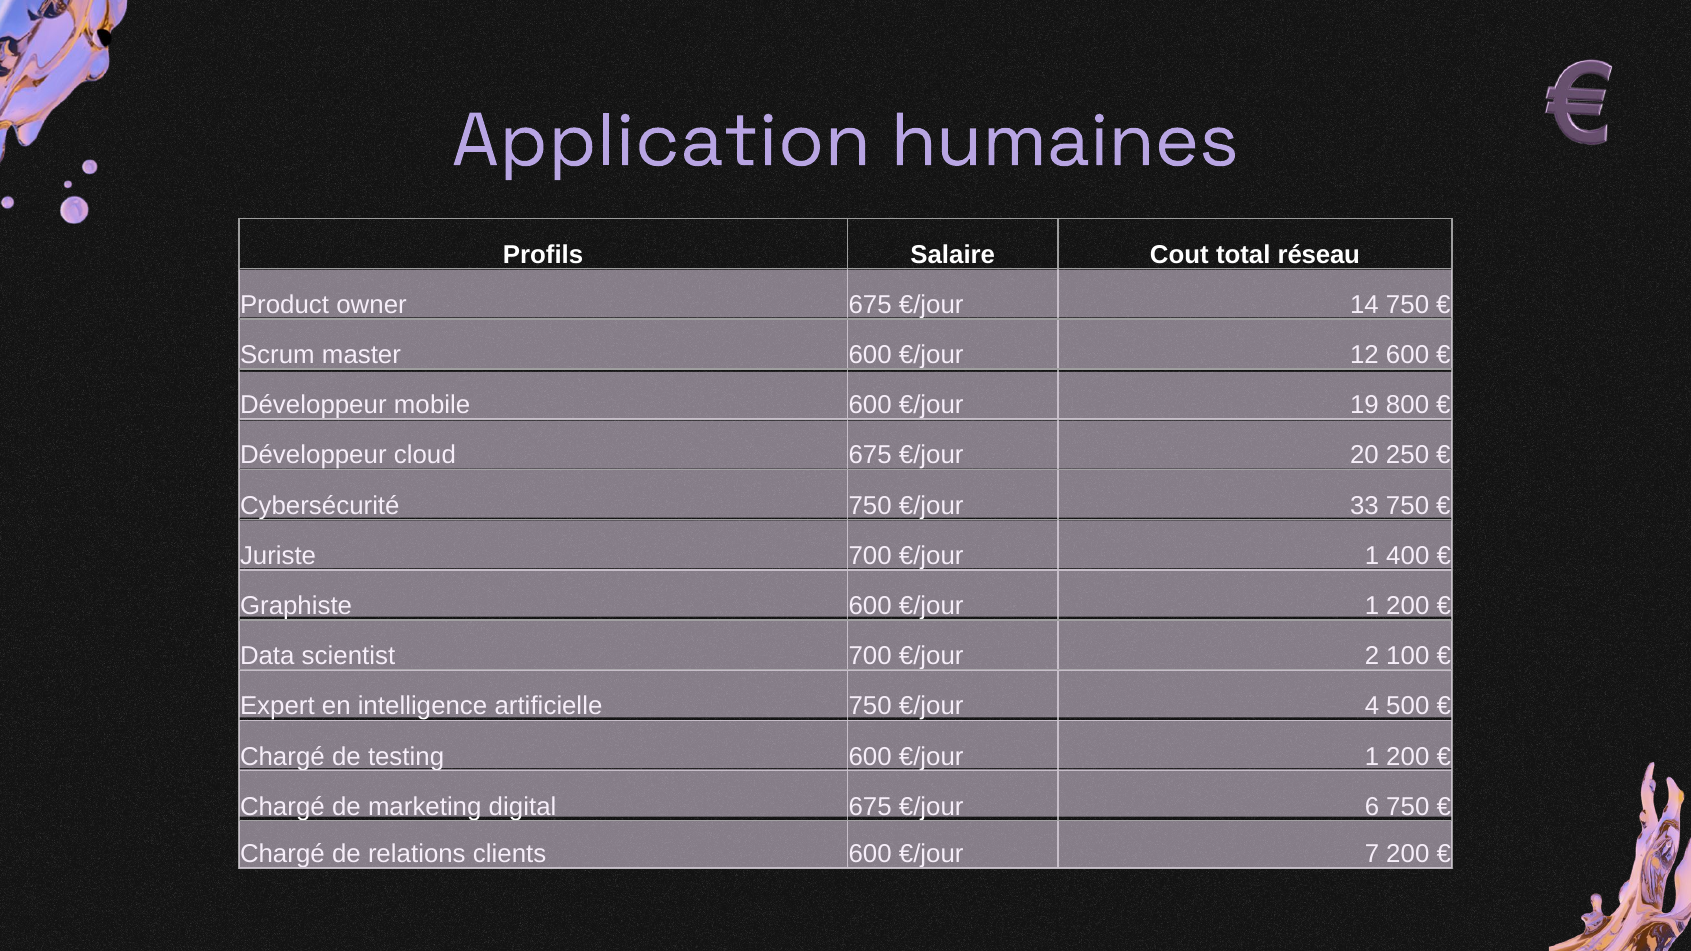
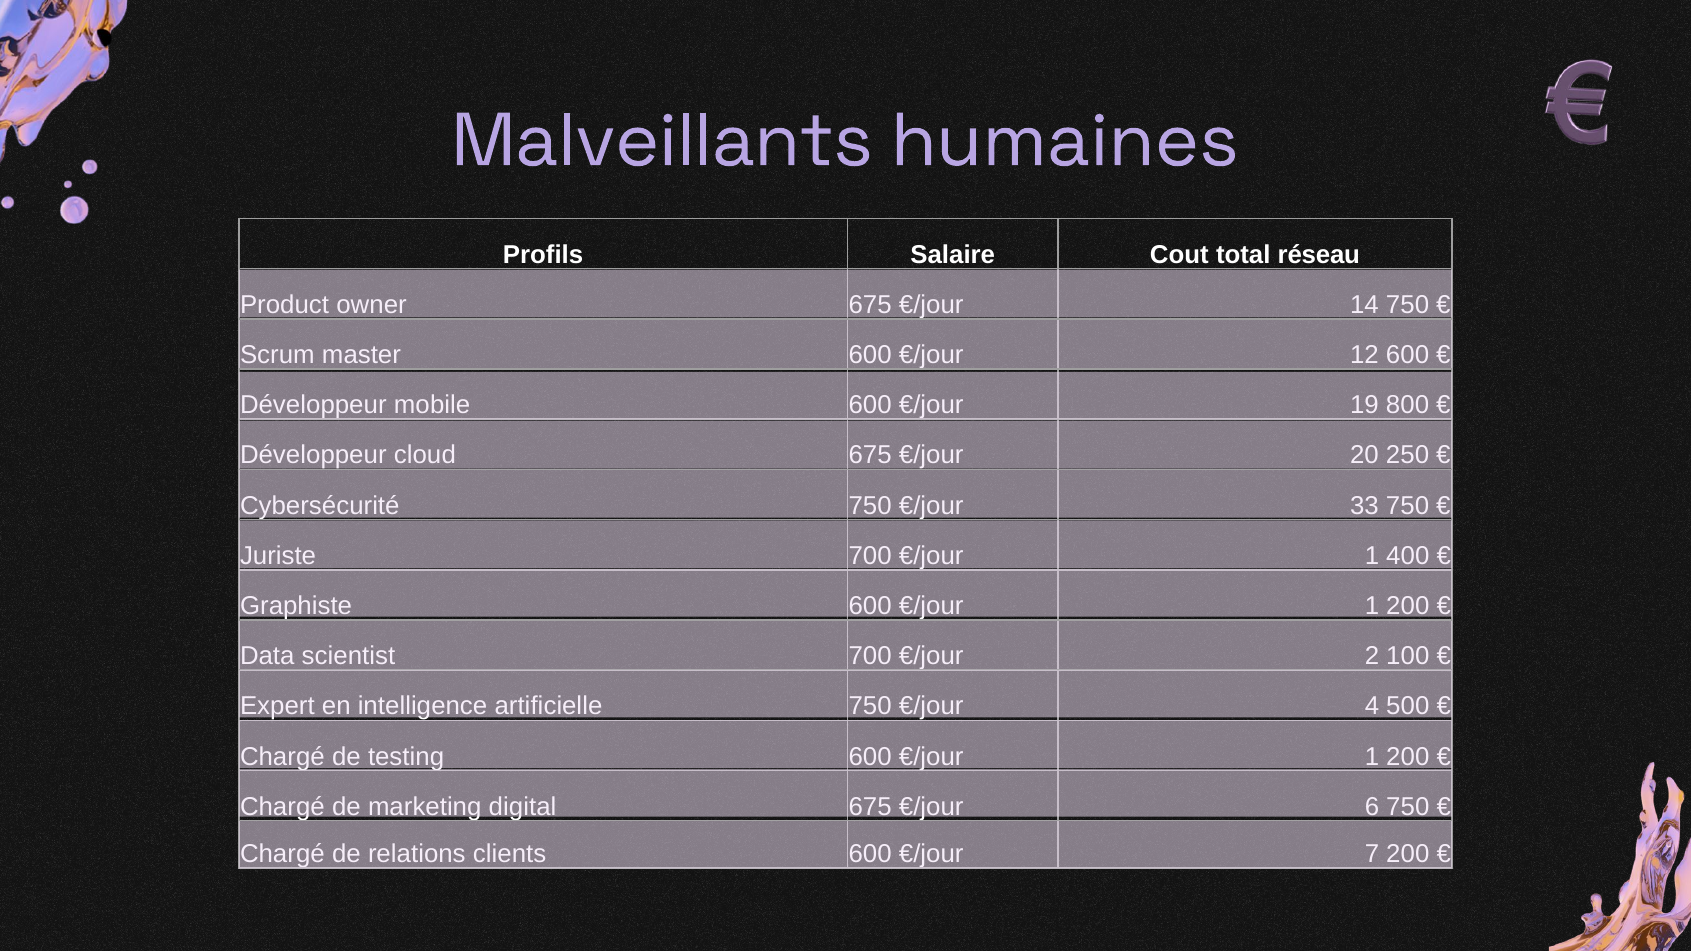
Application: Application -> Malveillants (662, 140)
